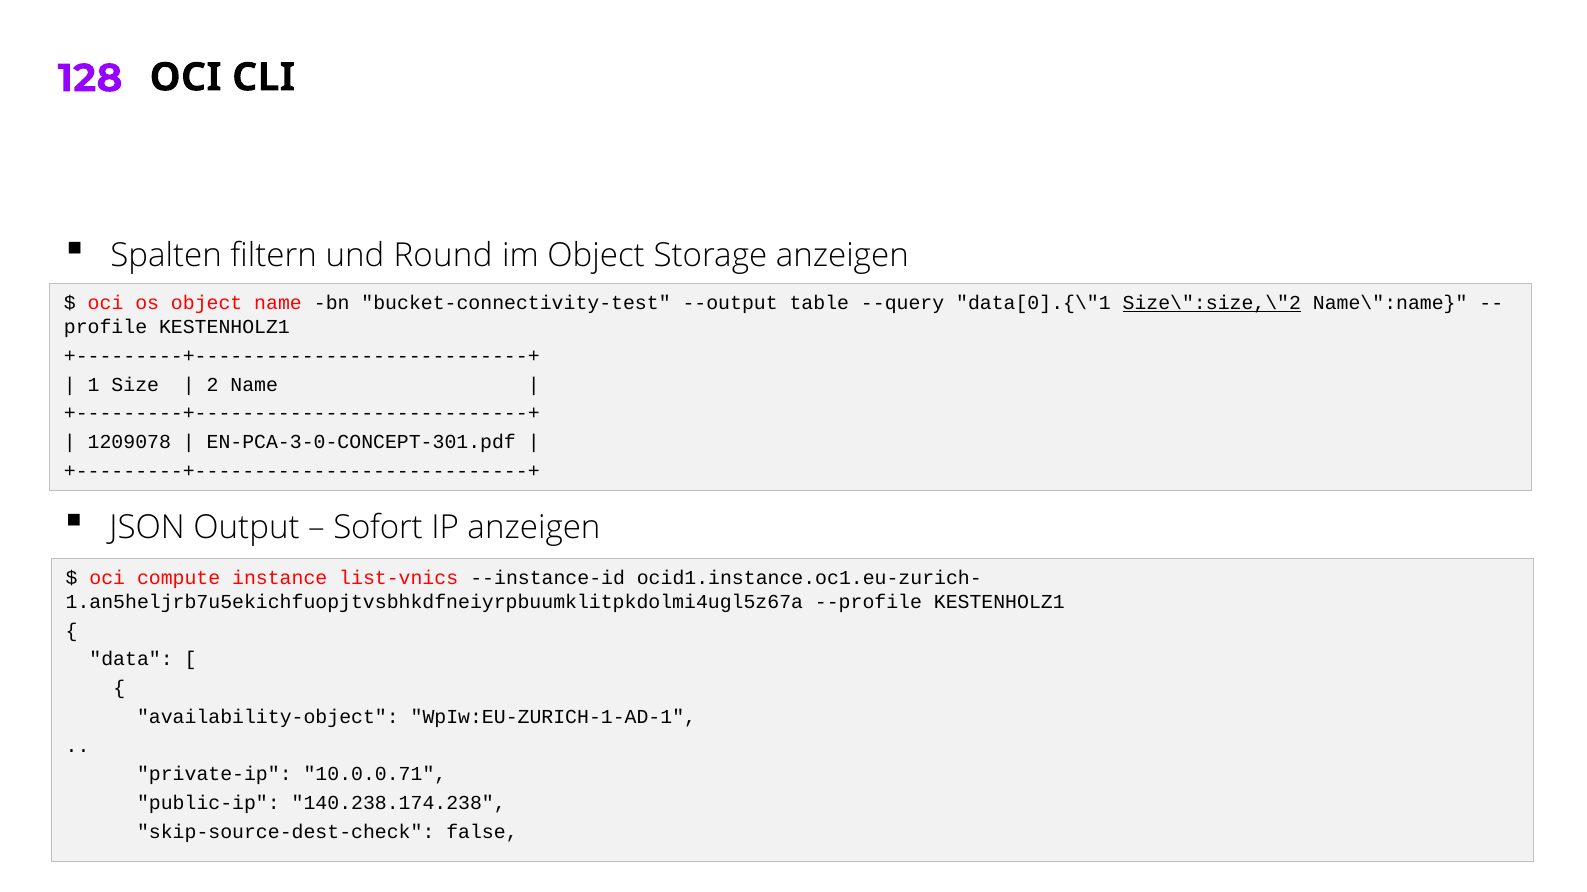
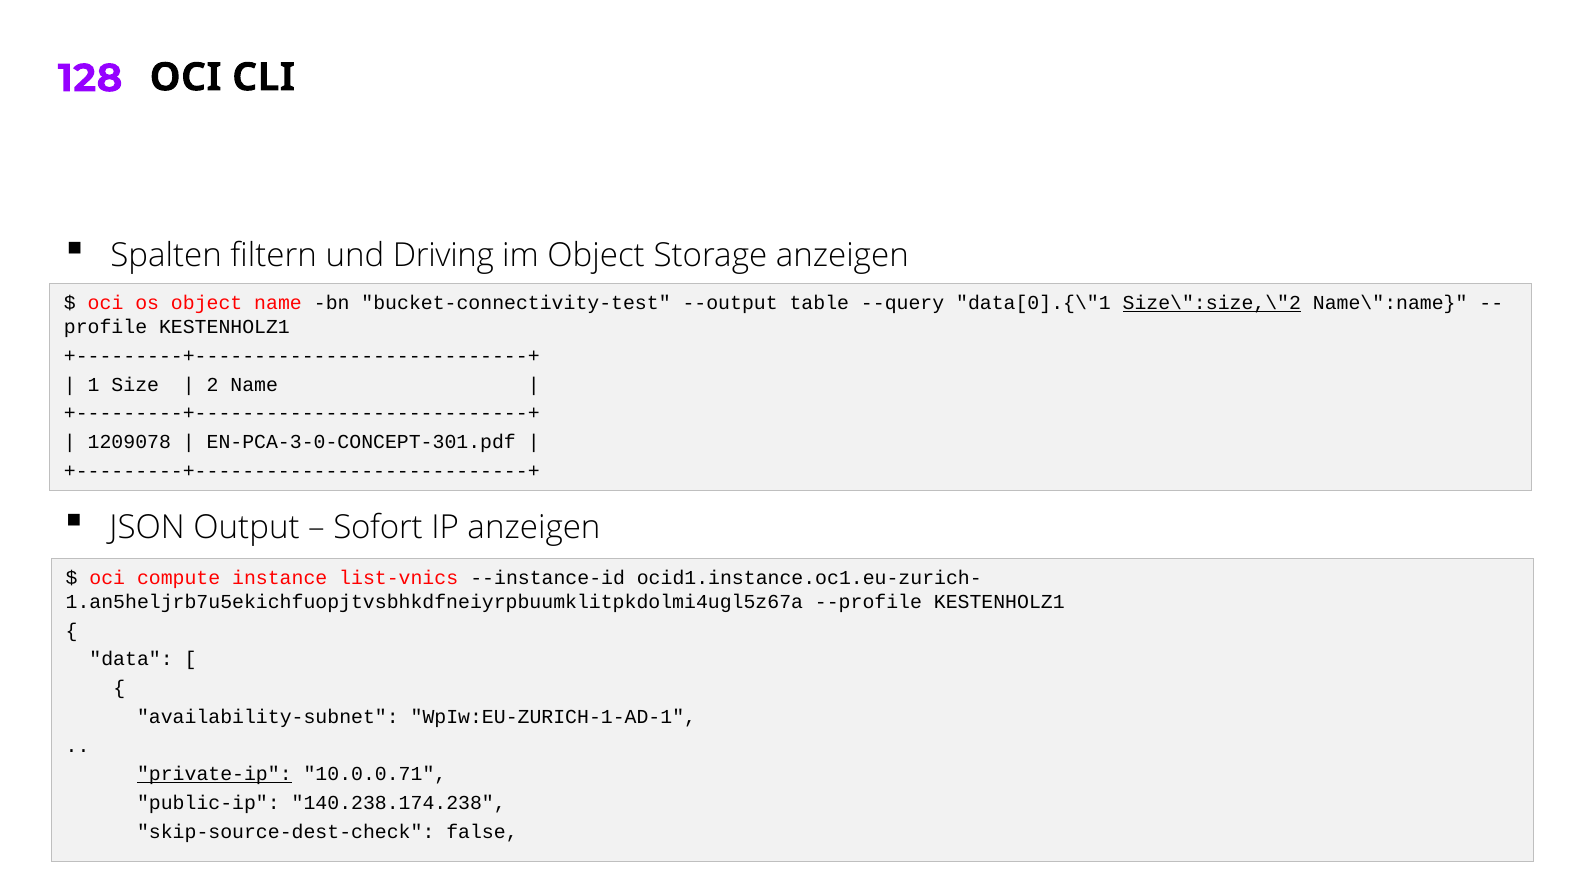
Round: Round -> Driving (443, 255)
availability-object: availability-object -> availability-subnet (268, 717)
private-ip underline: none -> present (214, 775)
